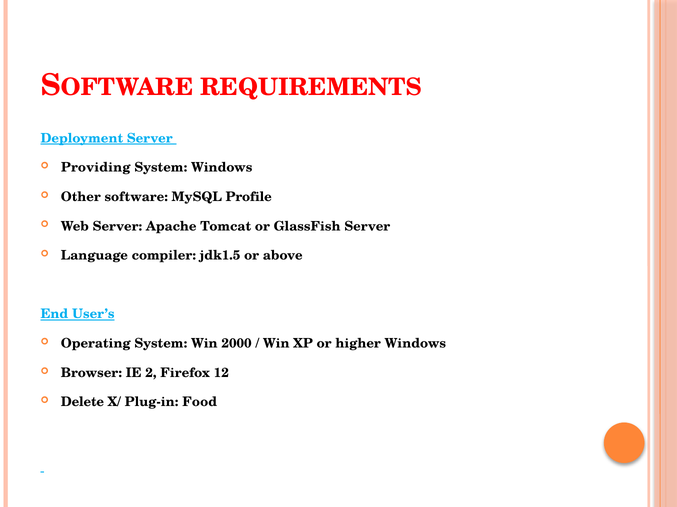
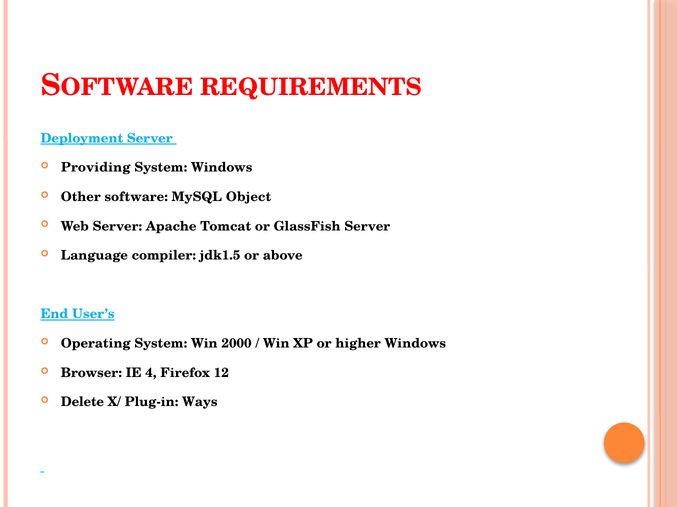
Profile: Profile -> Object (249, 197)
2: 2 -> 4 (151, 373)
Food: Food -> Ways (200, 403)
